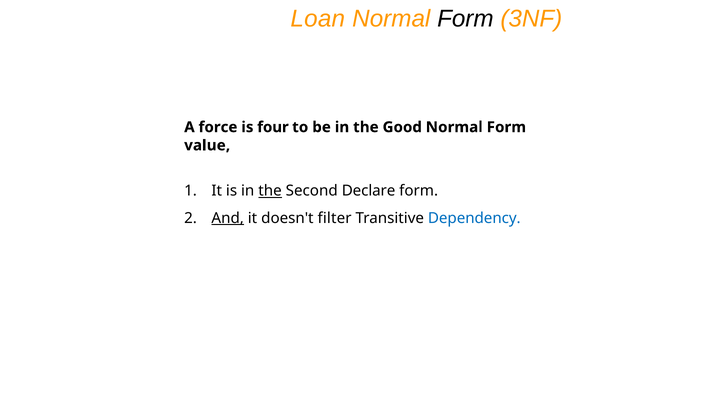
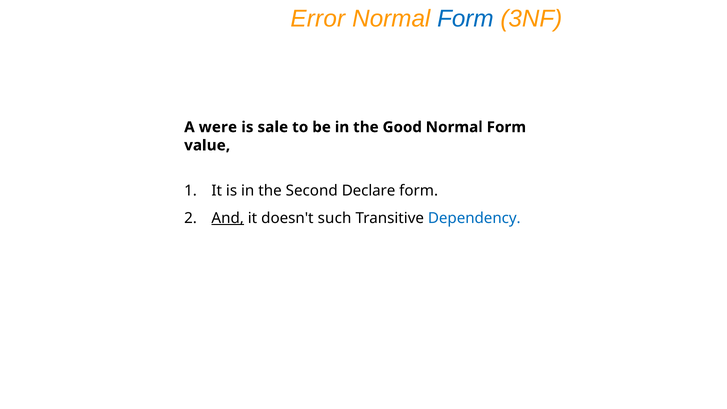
Loan: Loan -> Error (318, 19)
Form colour: black -> blue (465, 19)
force: force -> were (218, 127)
four: four -> sale (273, 127)
the underline: present -> none (270, 191)
filter: filter -> such (335, 218)
